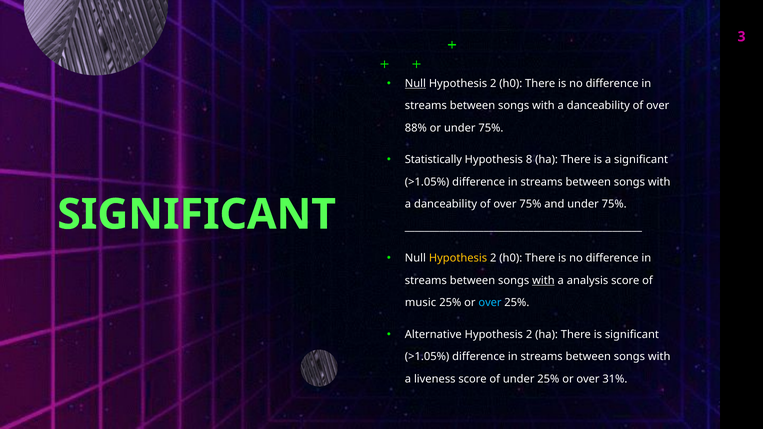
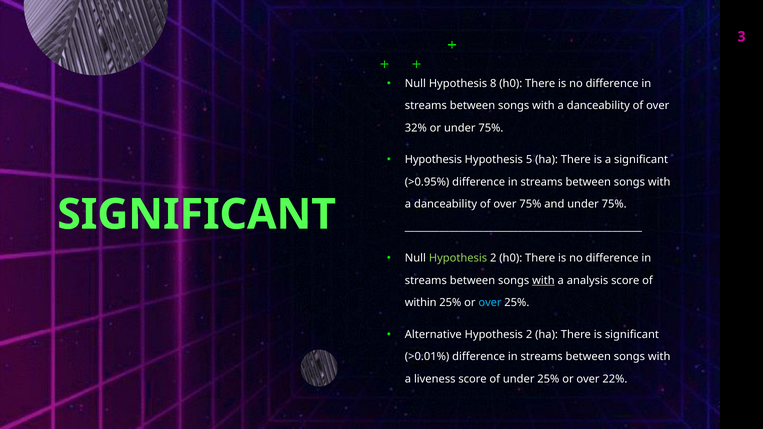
Null underline: present -> none (415, 83)
2: 2 -> 8 (493, 83)
88%: 88% -> 32% (416, 128)
Statistically: Statistically -> Hypothesis (433, 160)
8: 8 -> 5 (529, 160)
>1.05%: >1.05% -> >0.95% (427, 182)
Hypothesis colour: yellow -> light green (458, 258)
music: music -> within (421, 303)
>1.05%: >1.05% -> >0.01% (427, 357)
31%: 31% -> 22% (615, 379)
